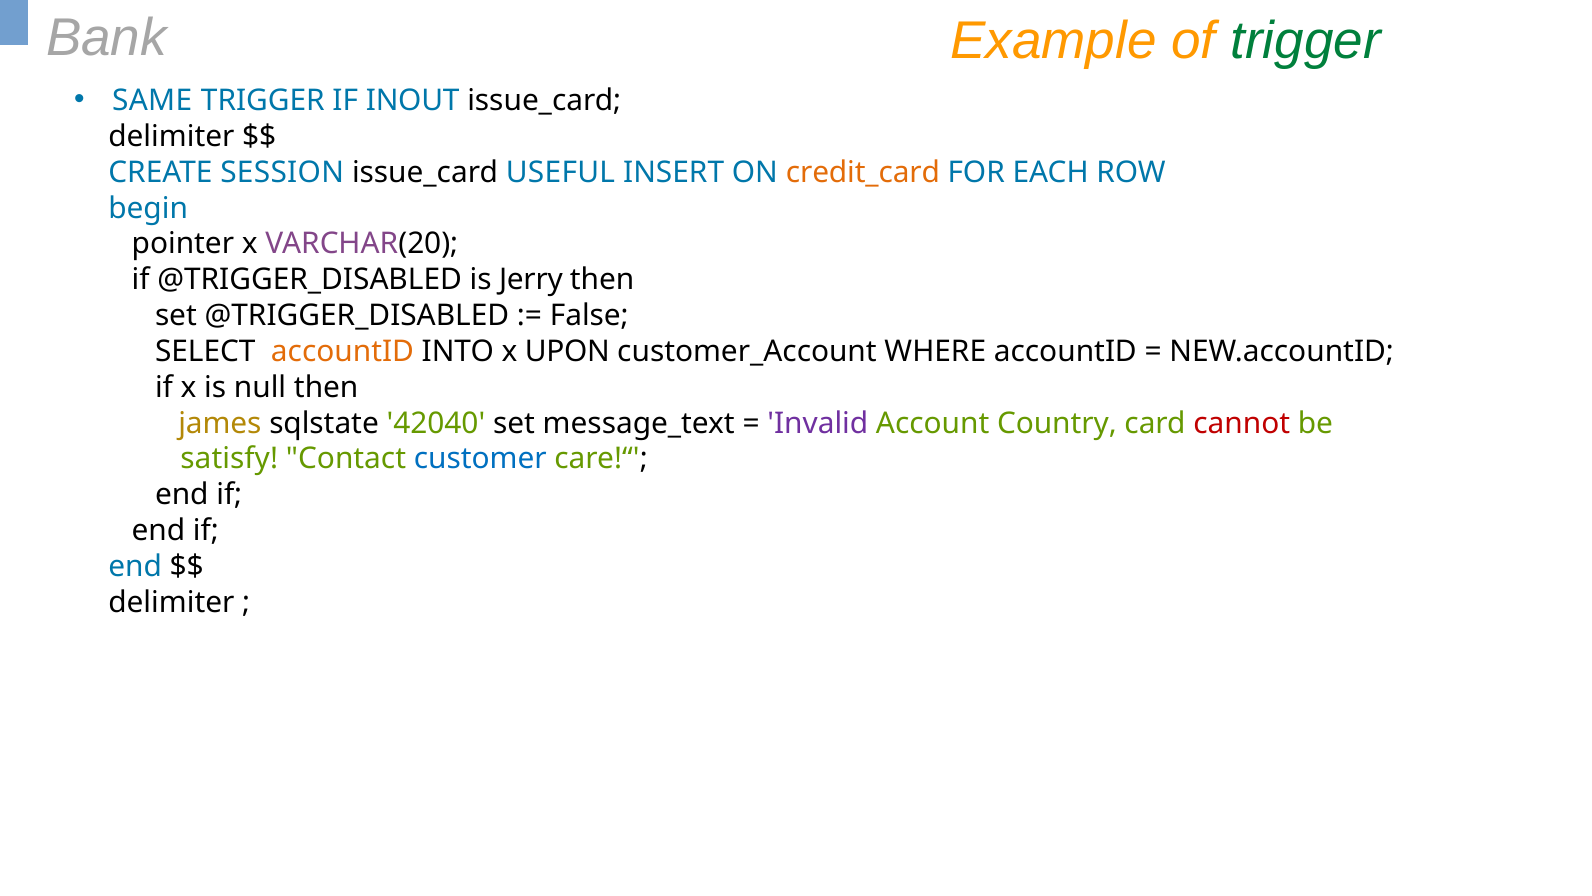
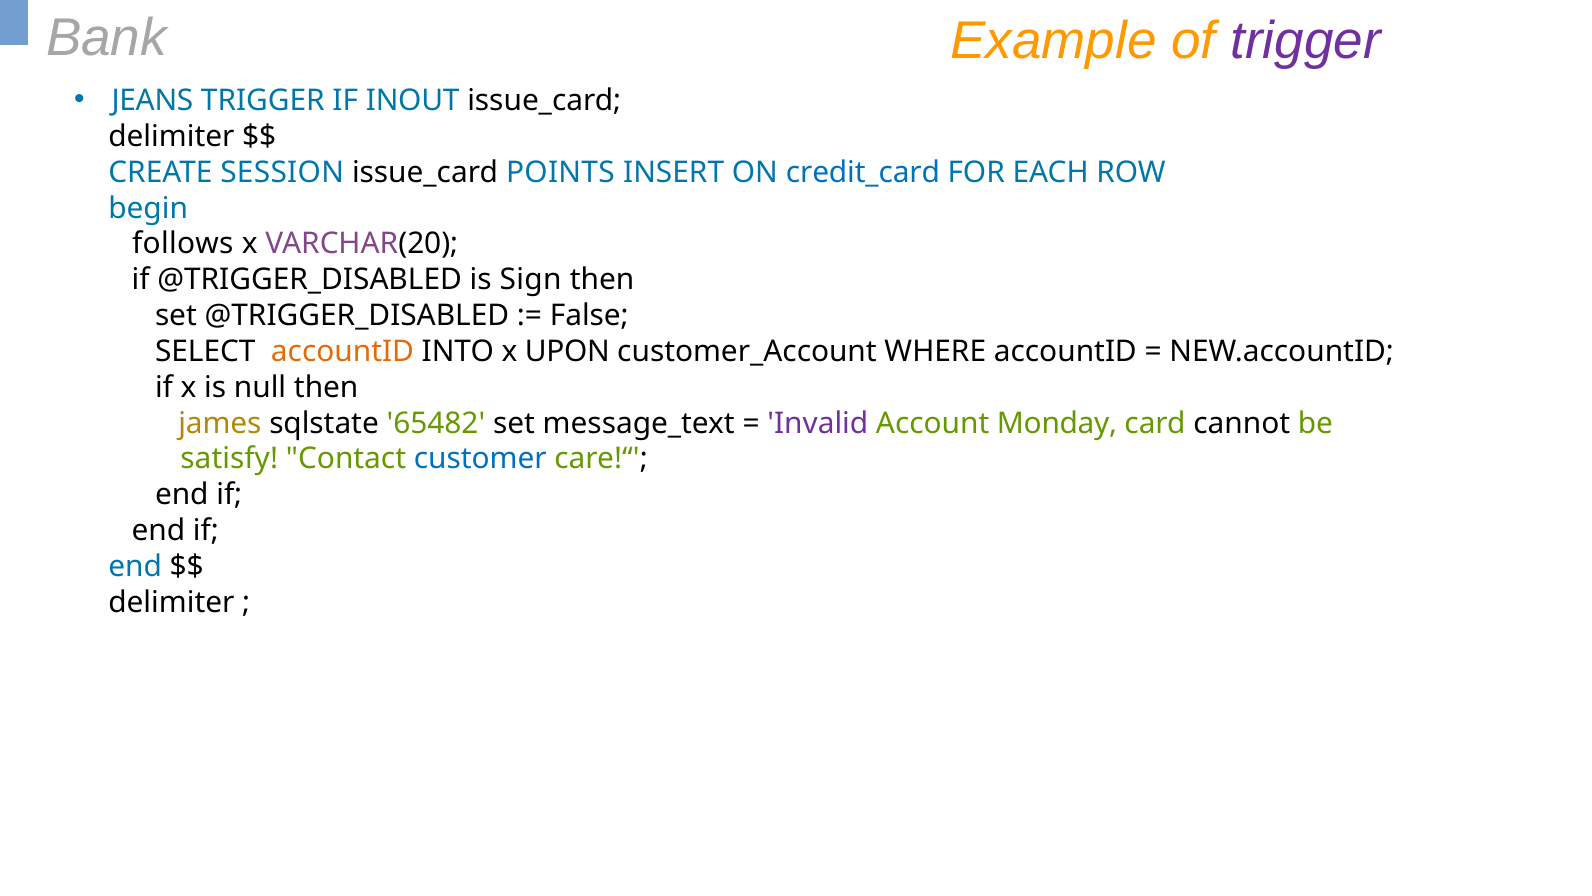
trigger colour: green -> purple (1306, 41)
SAME: SAME -> JEANS (152, 101)
USEFUL: USEFUL -> POINTS (560, 172)
credit_card colour: orange -> blue (863, 172)
pointer: pointer -> follows (183, 244)
Jerry: Jerry -> Sign (531, 280)
42040: 42040 -> 65482 (436, 423)
Country: Country -> Monday (1057, 423)
cannot colour: red -> black (1242, 423)
